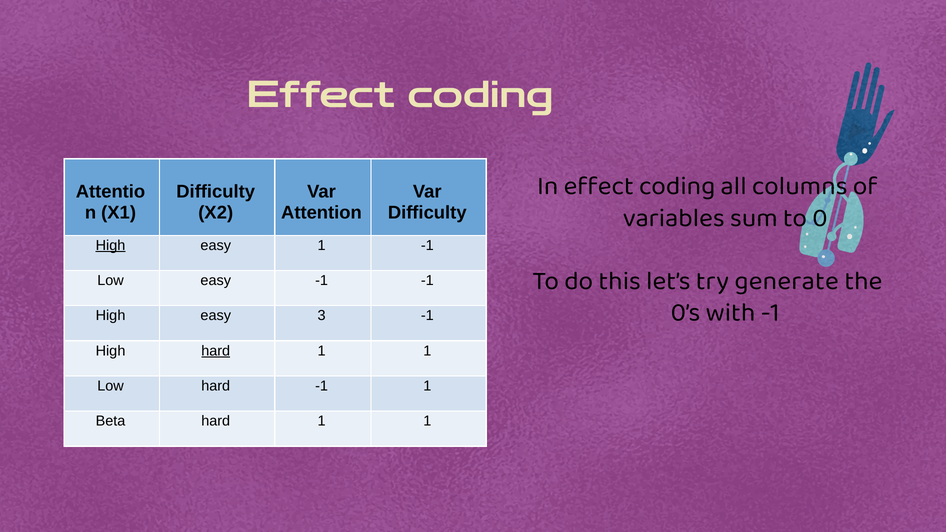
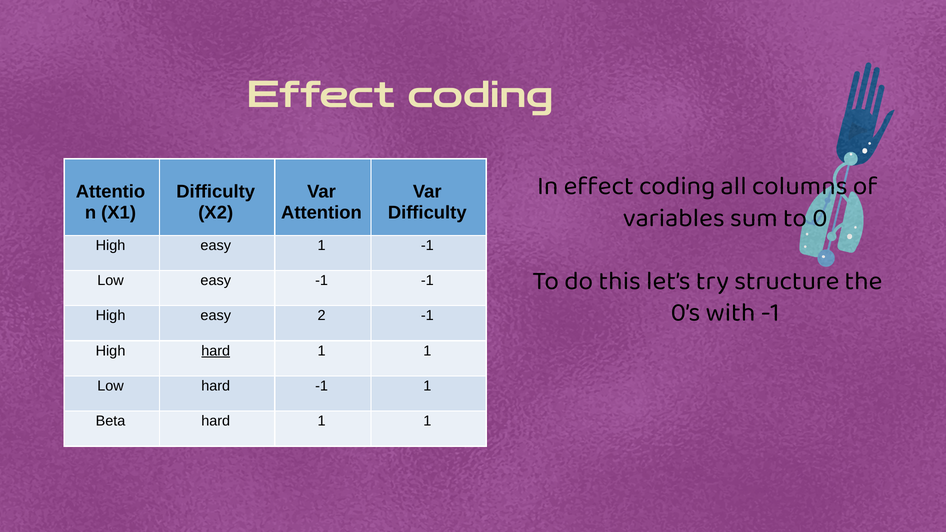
High underline: present -> none (111, 245)
generate: generate -> structure (787, 280)
3: 3 -> 2 (322, 316)
